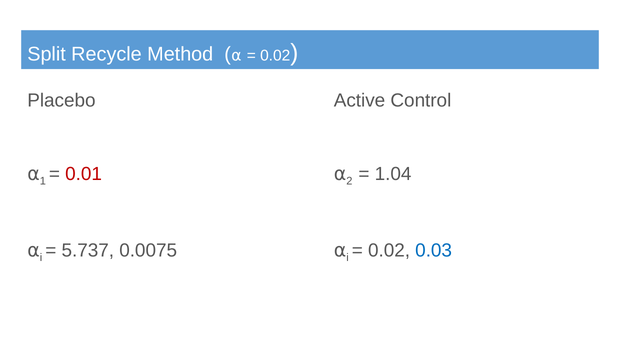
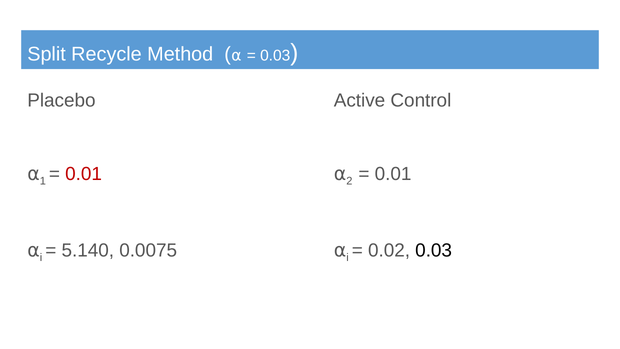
0.02: 0.02 -> 0.03 (275, 55)
1.04: 1.04 -> 0.01 (393, 174)
5.737: 5.737 -> 5.140 (88, 250)
0.03 colour: blue -> black (434, 250)
